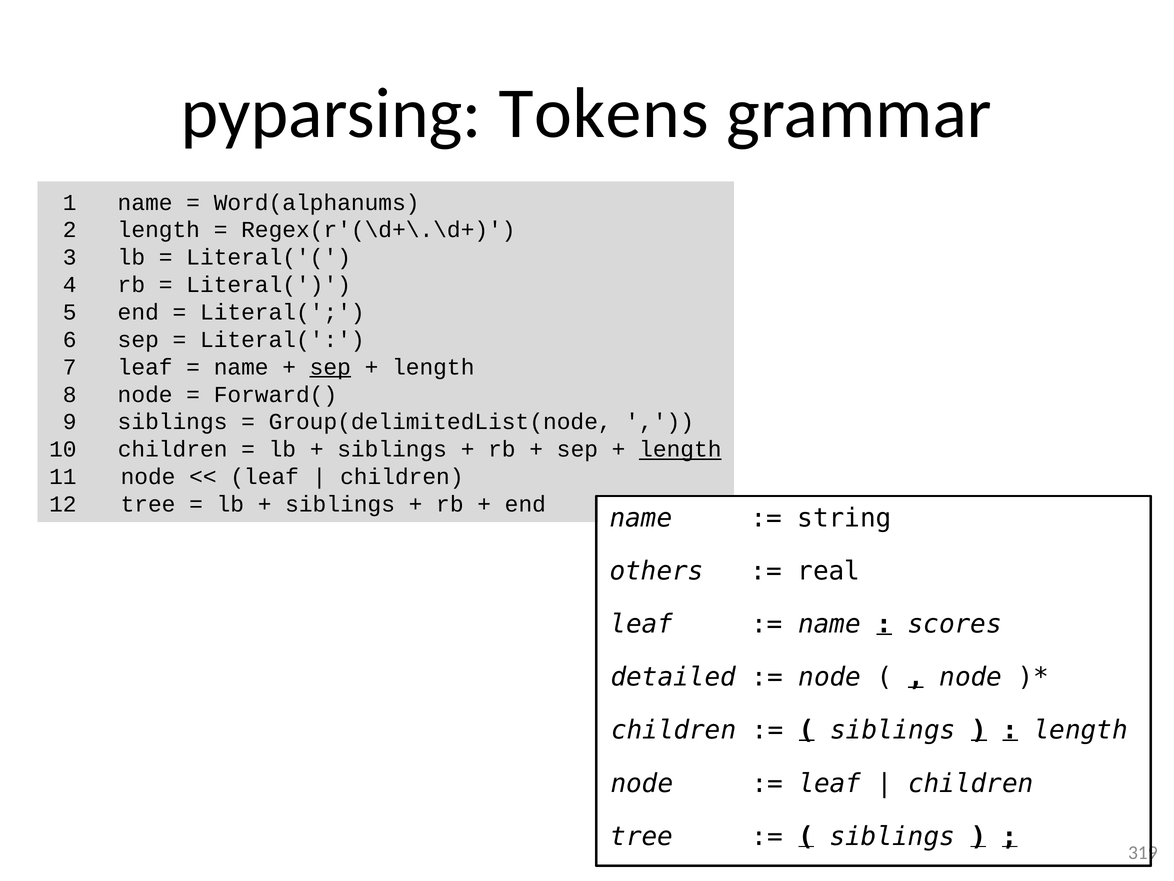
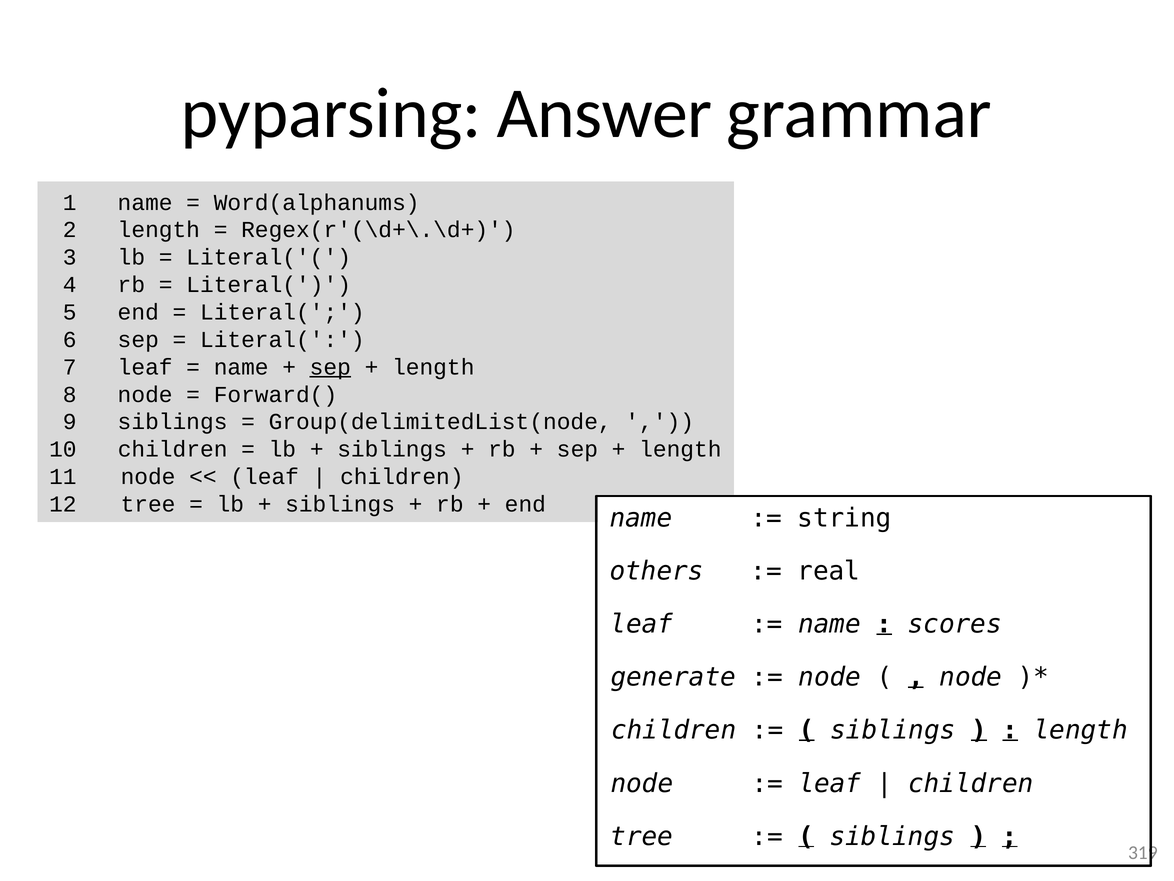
Tokens: Tokens -> Answer (604, 114)
length underline: present -> none (680, 449)
detailed: detailed -> generate (673, 677)
